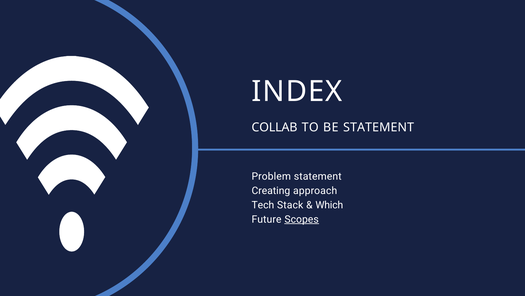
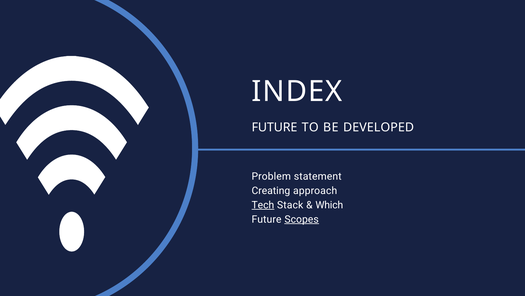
COLLAB: COLLAB -> FUTURE (274, 127)
BE STATEMENT: STATEMENT -> DEVELOPED (379, 127)
Tech underline: none -> present (263, 205)
